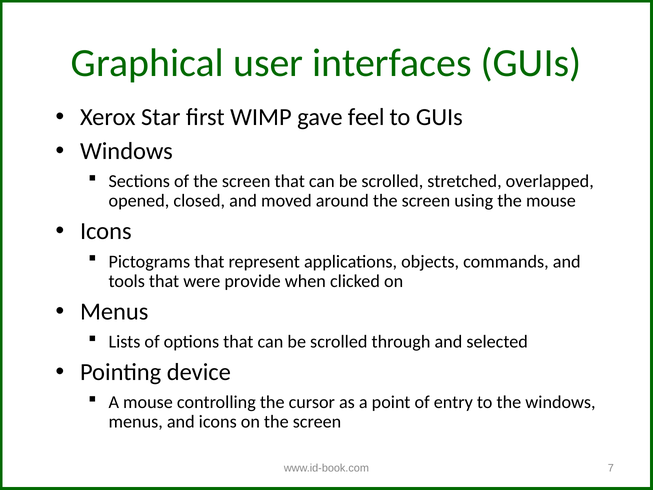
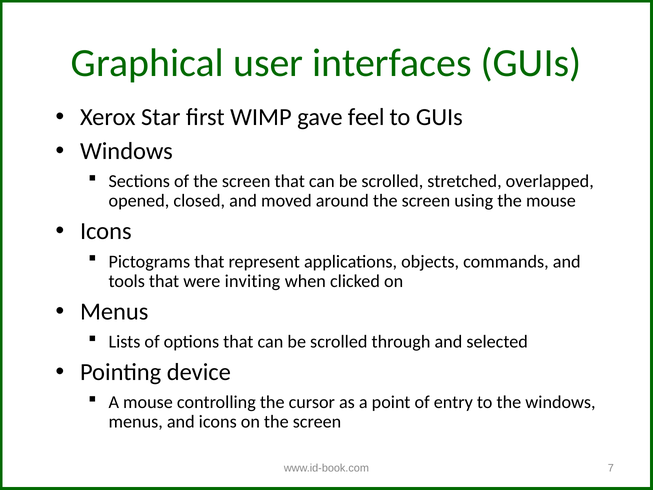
provide: provide -> inviting (252, 281)
